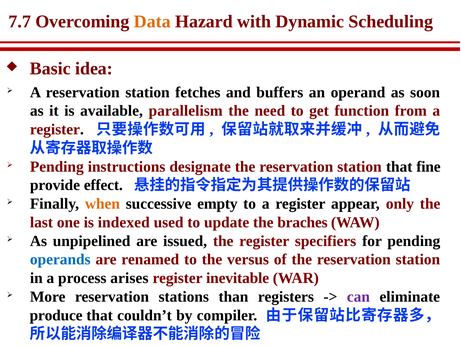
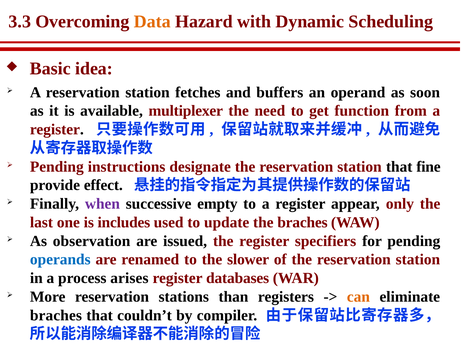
7.7: 7.7 -> 3.3 (20, 22)
parallelism: parallelism -> multiplexer (186, 111)
when colour: orange -> purple (102, 204)
indexed: indexed -> includes (124, 222)
unpipelined: unpipelined -> observation (92, 241)
versus: versus -> slower (248, 259)
inevitable: inevitable -> databases (238, 278)
can colour: purple -> orange (358, 296)
produce: produce -> braches (56, 315)
